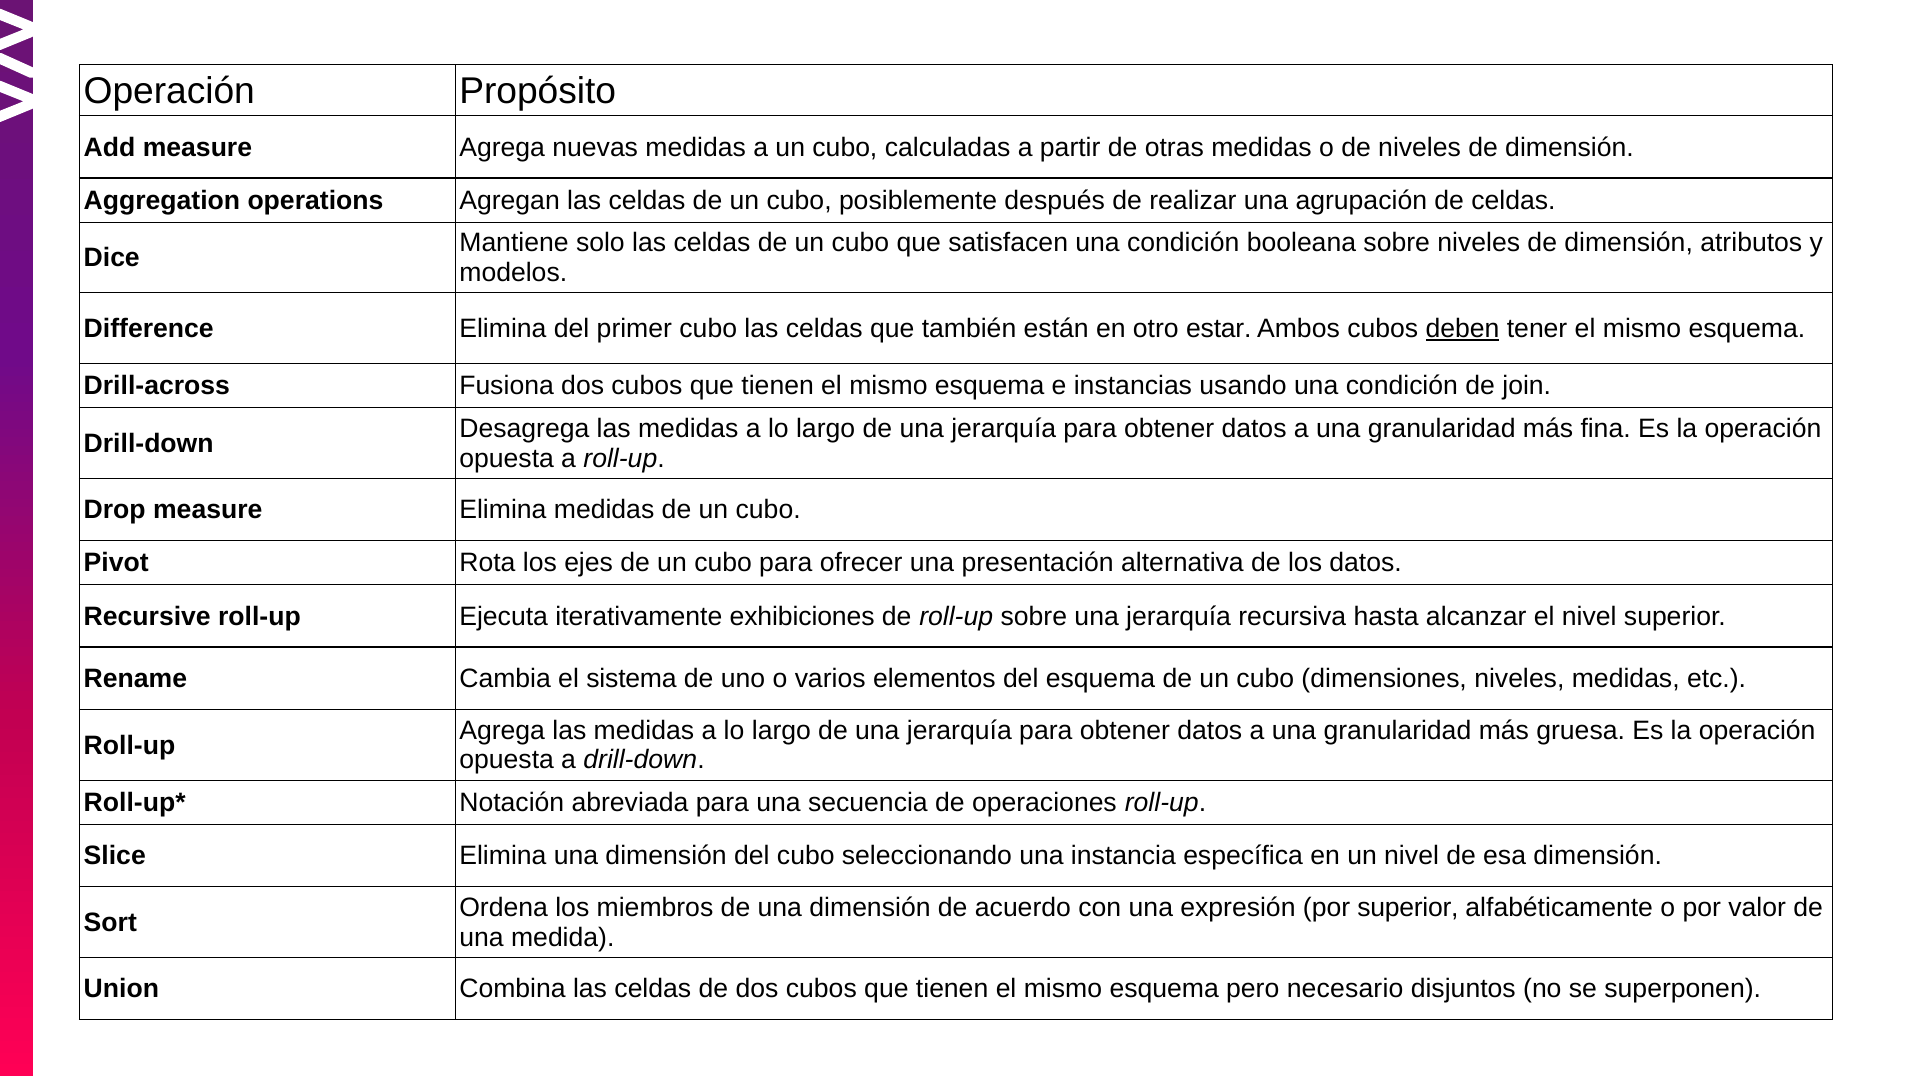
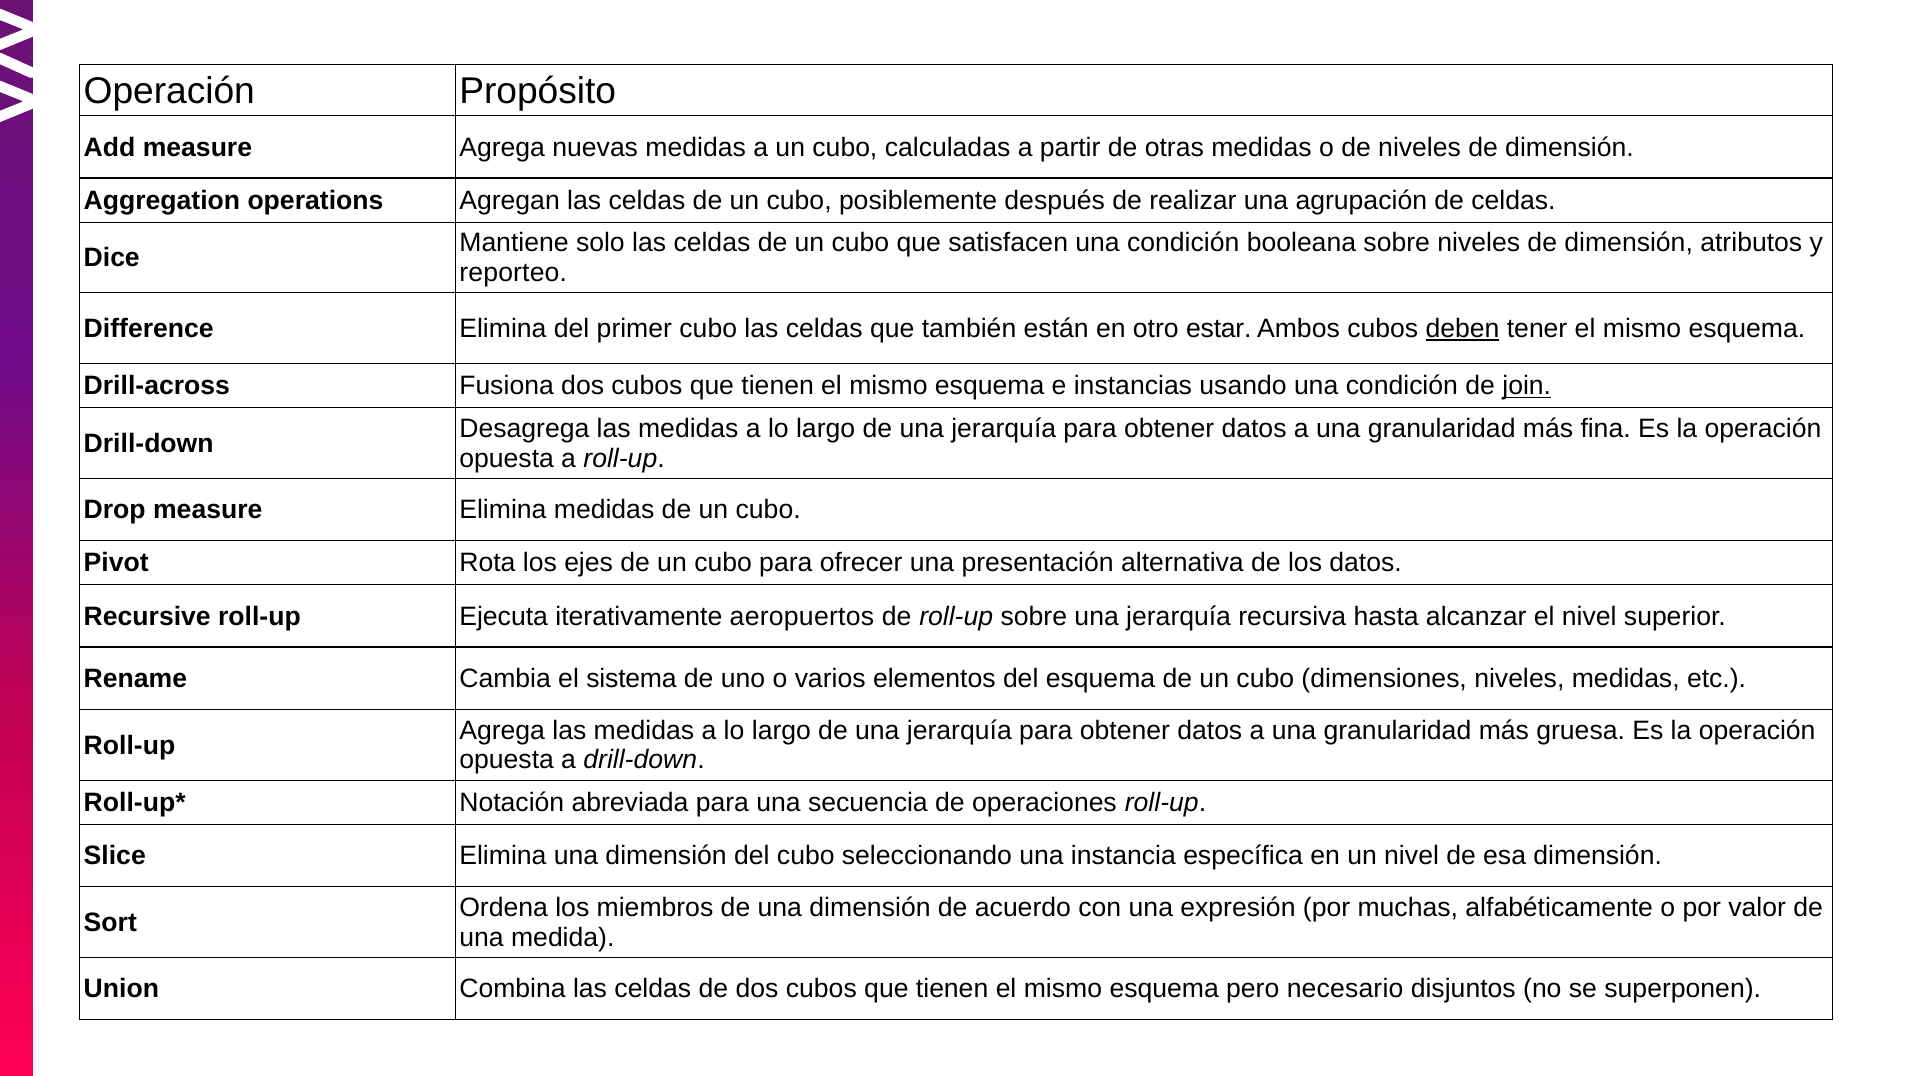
modelos: modelos -> reporteo (513, 273)
join underline: none -> present (1527, 386)
exhibiciones: exhibiciones -> aeropuertos (802, 616)
por superior: superior -> muchas (1408, 907)
